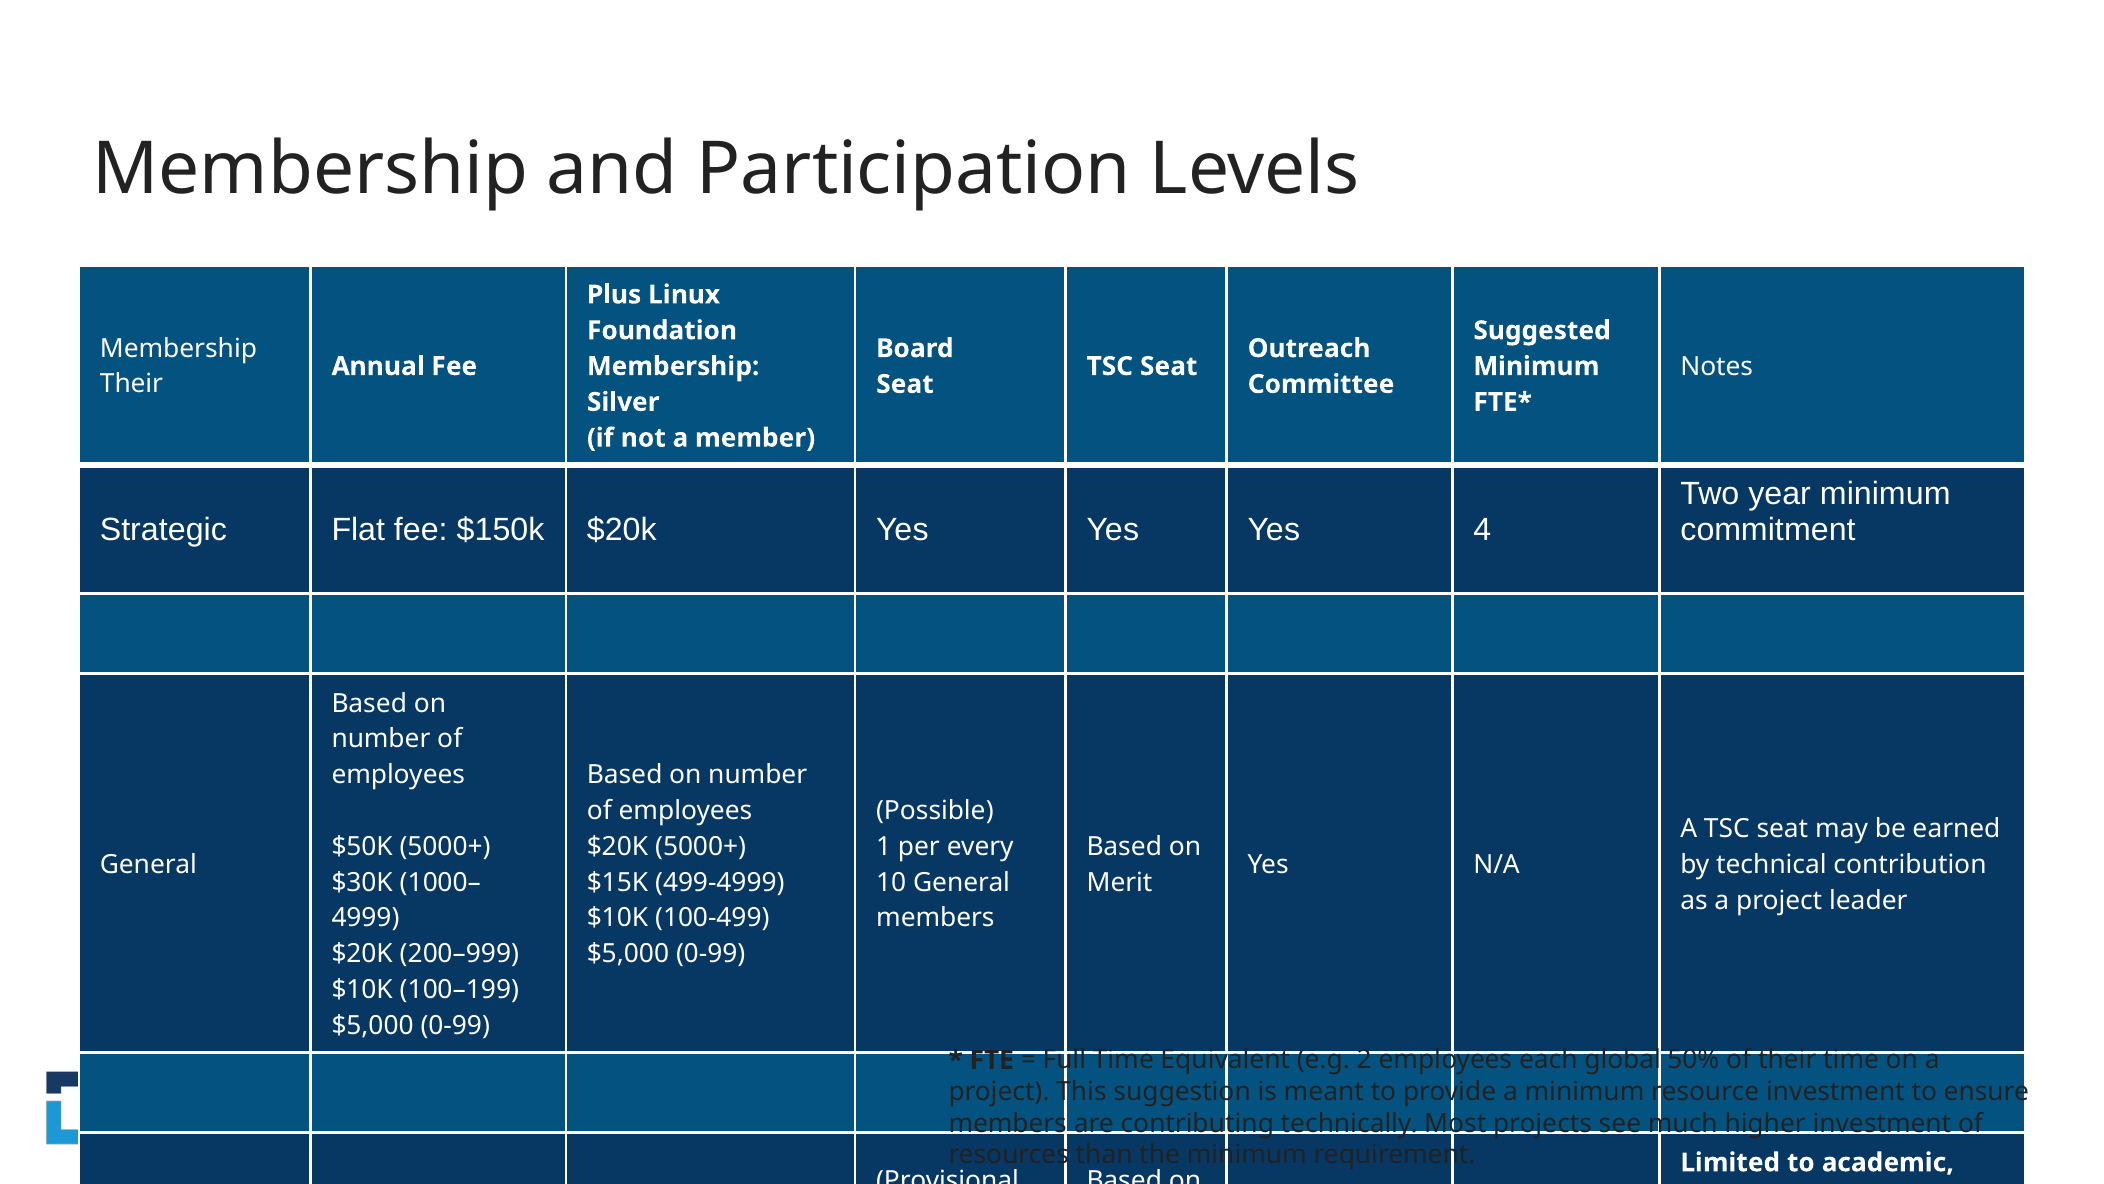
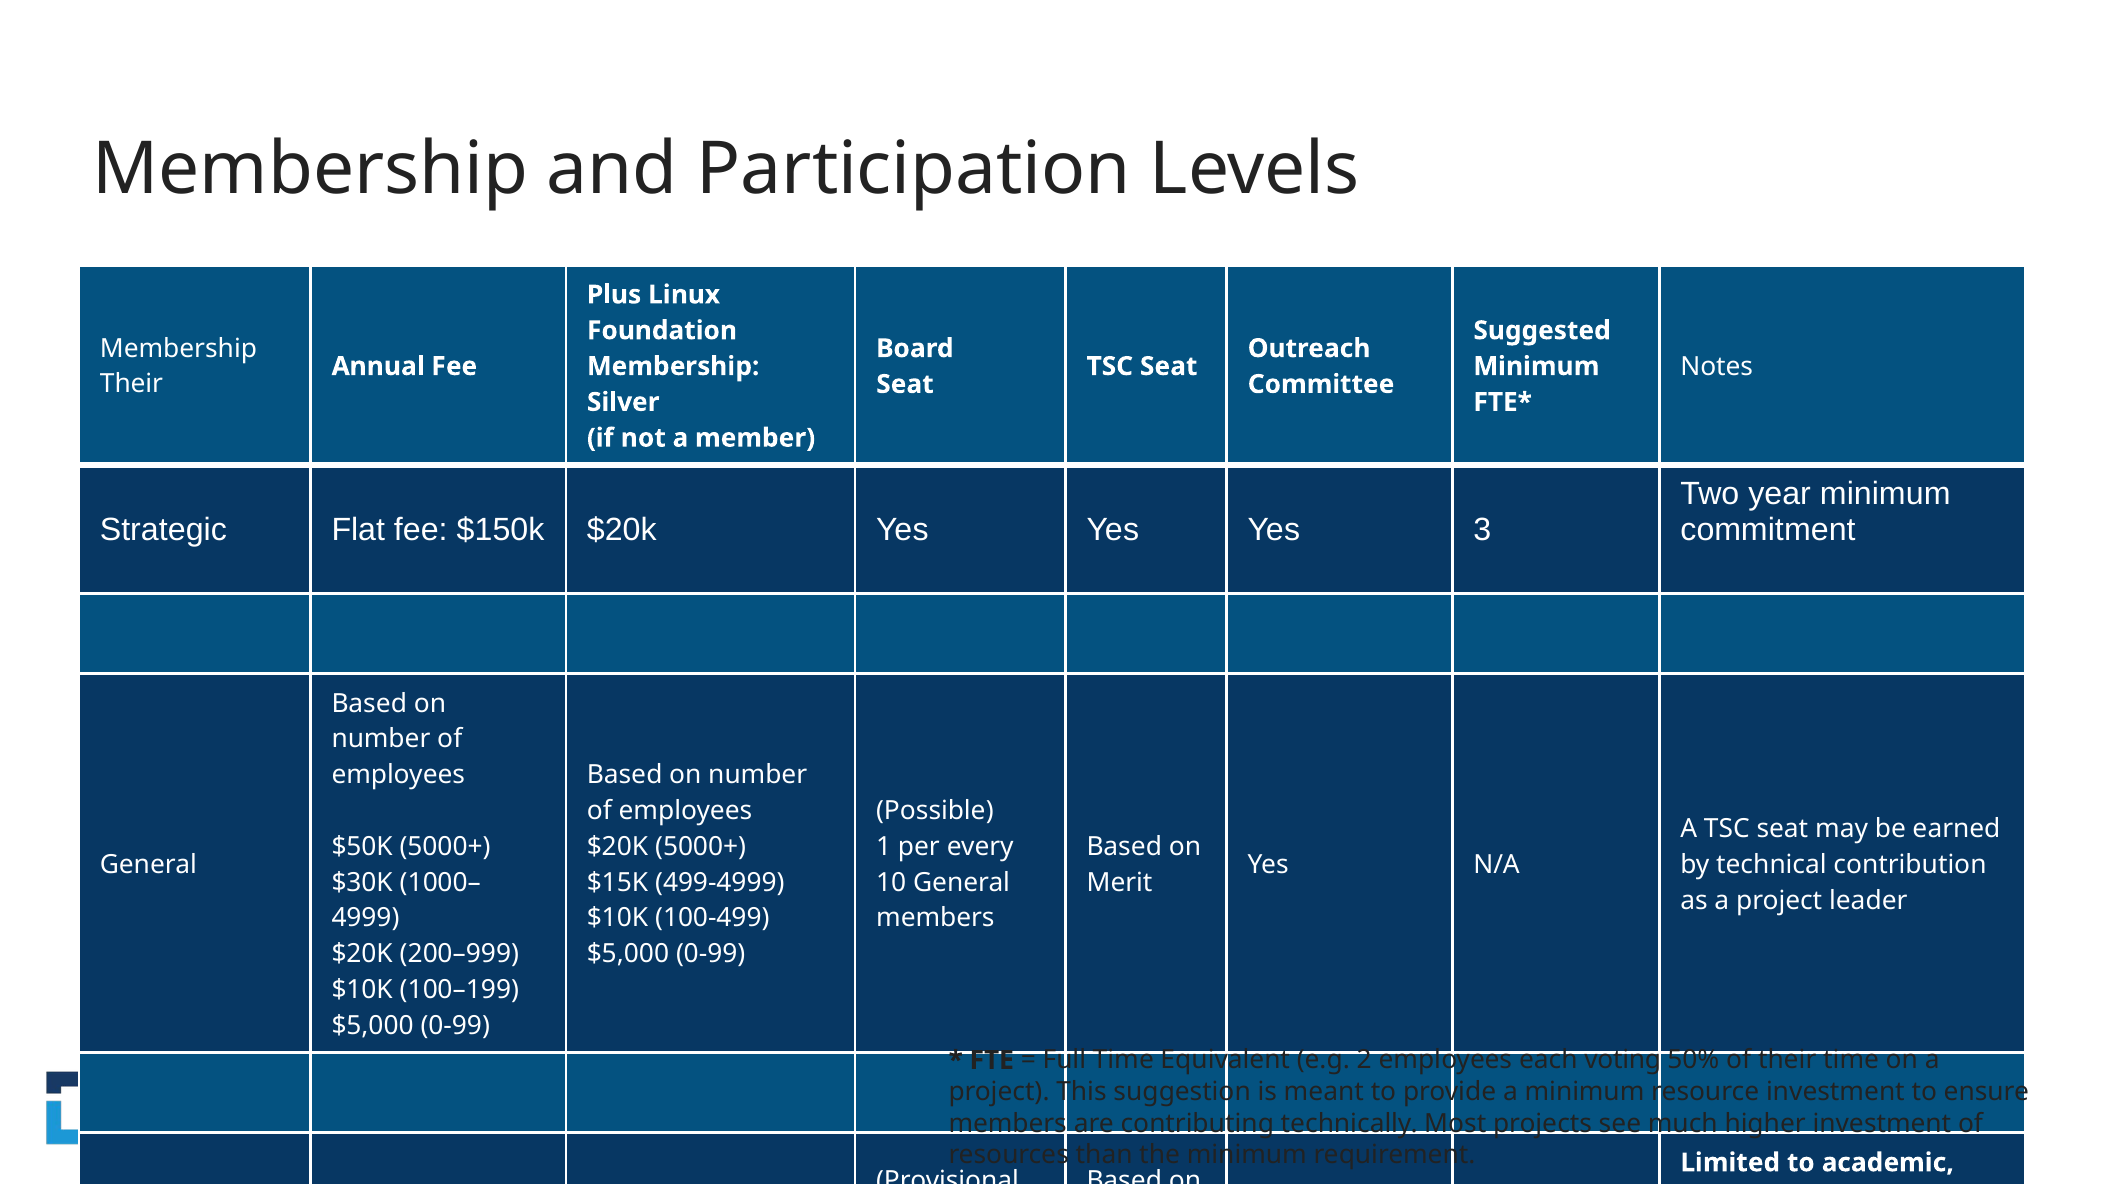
4: 4 -> 3 (1482, 530)
global: global -> voting (1623, 1060)
